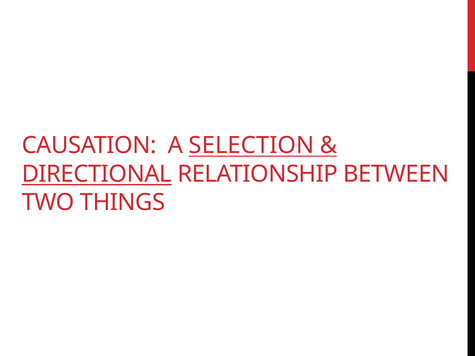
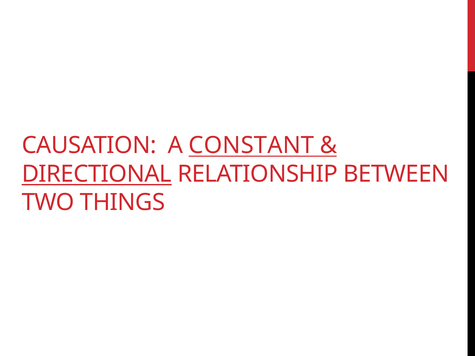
SELECTION: SELECTION -> CONSTANT (251, 146)
